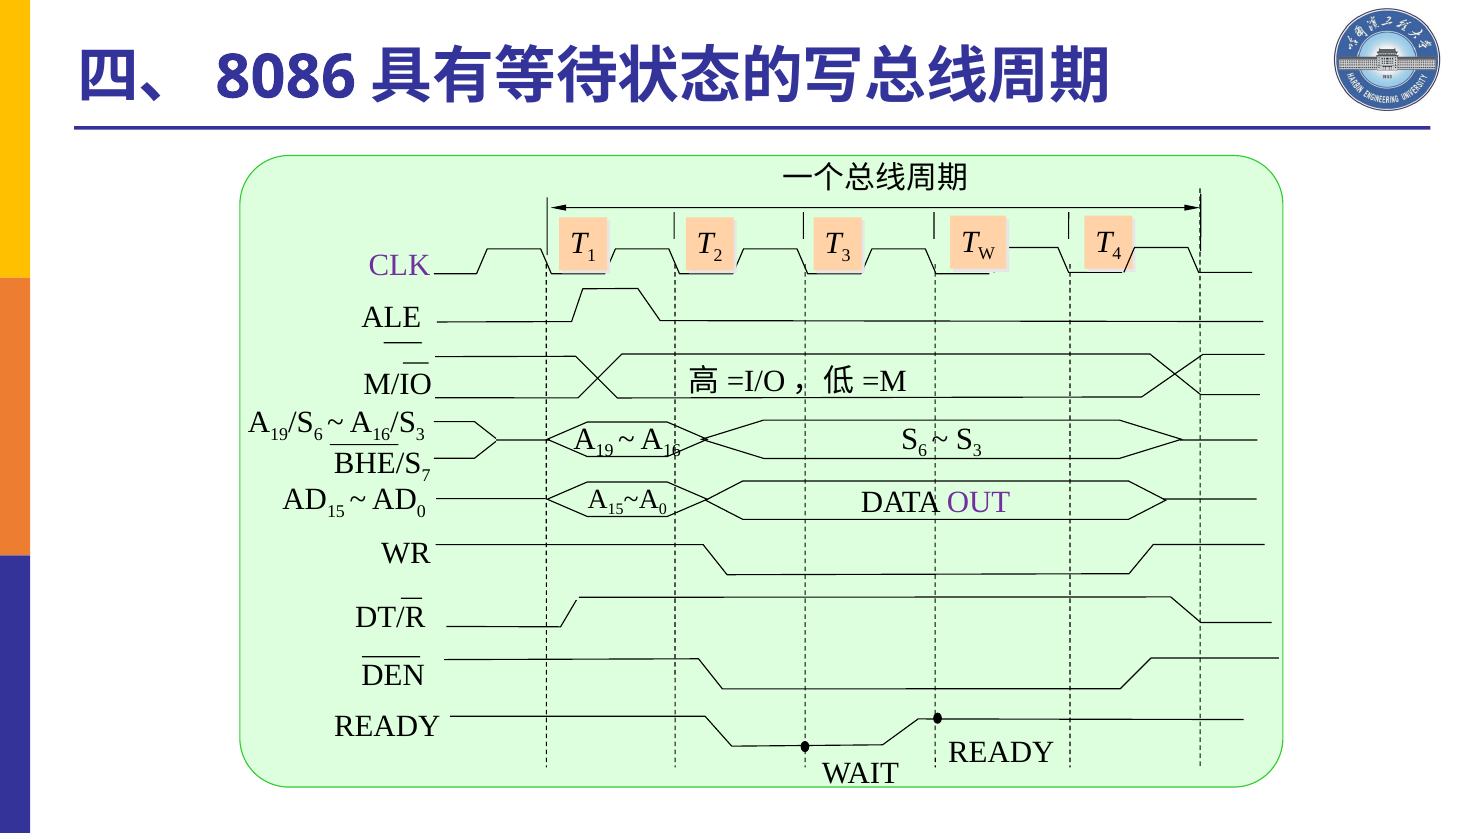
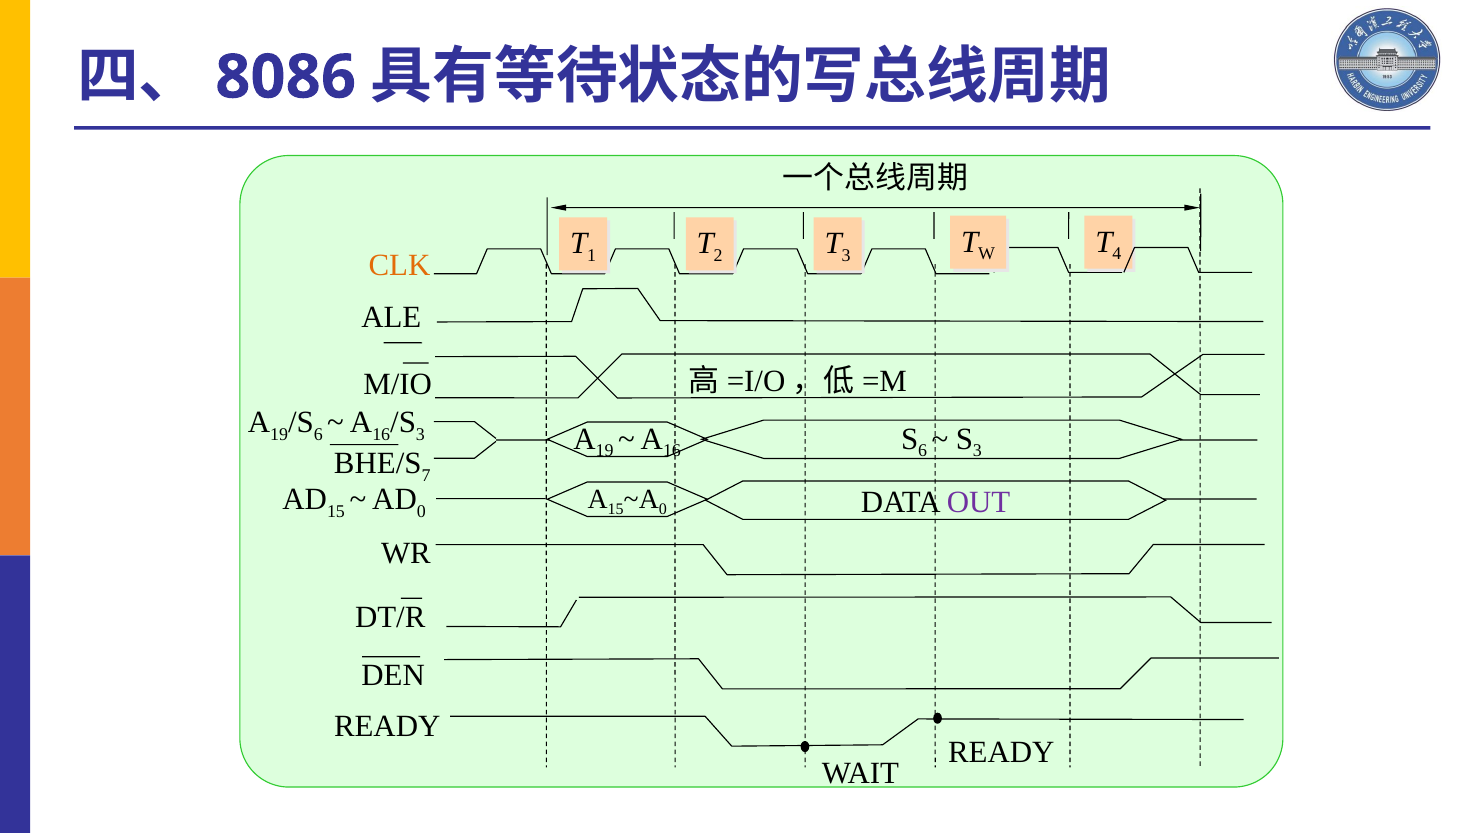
CLK colour: purple -> orange (399, 266)
